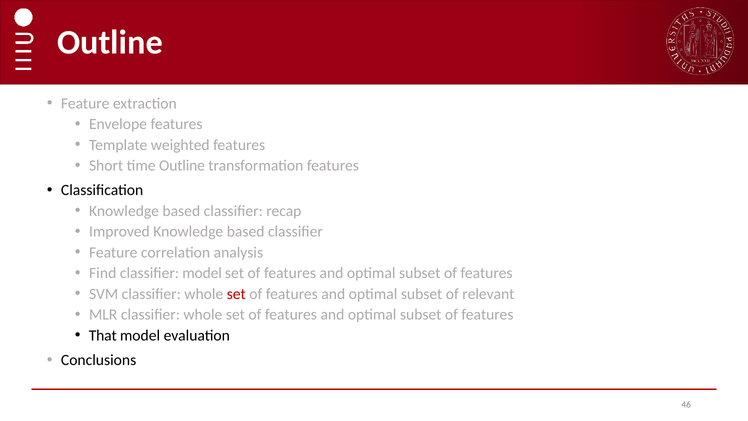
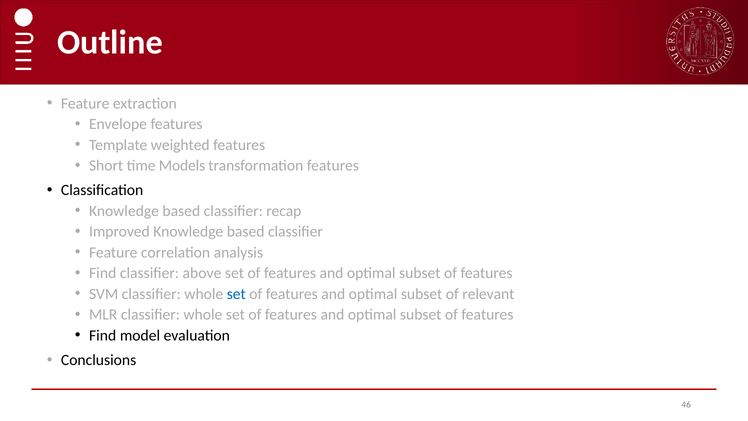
time Outline: Outline -> Models (182, 166)
classifier model: model -> above (202, 273)
set colour: red -> blue (236, 294)
That: That -> Find (103, 335)
